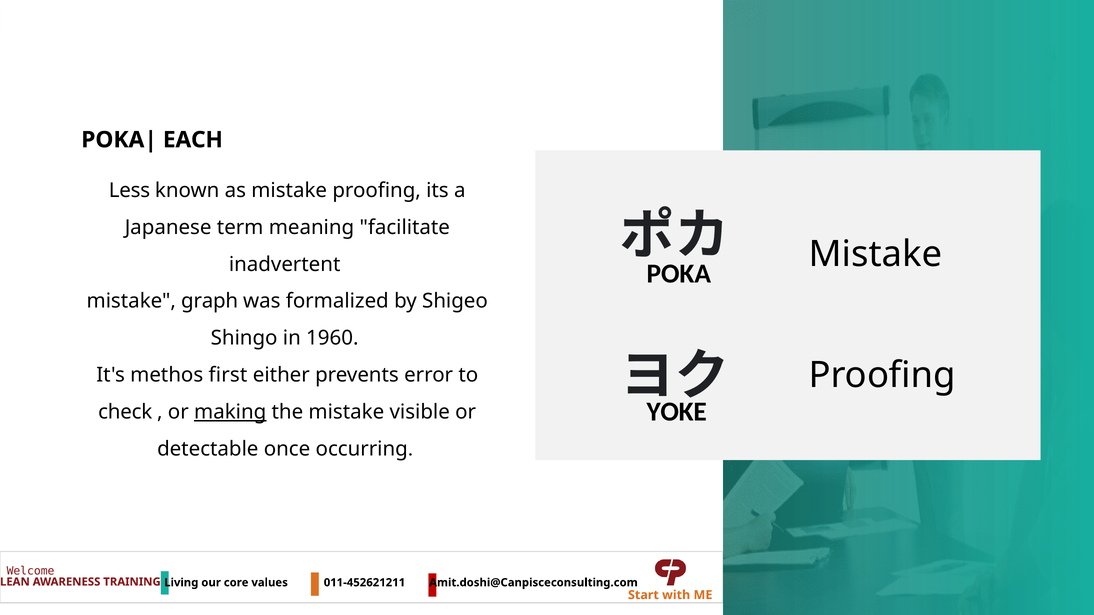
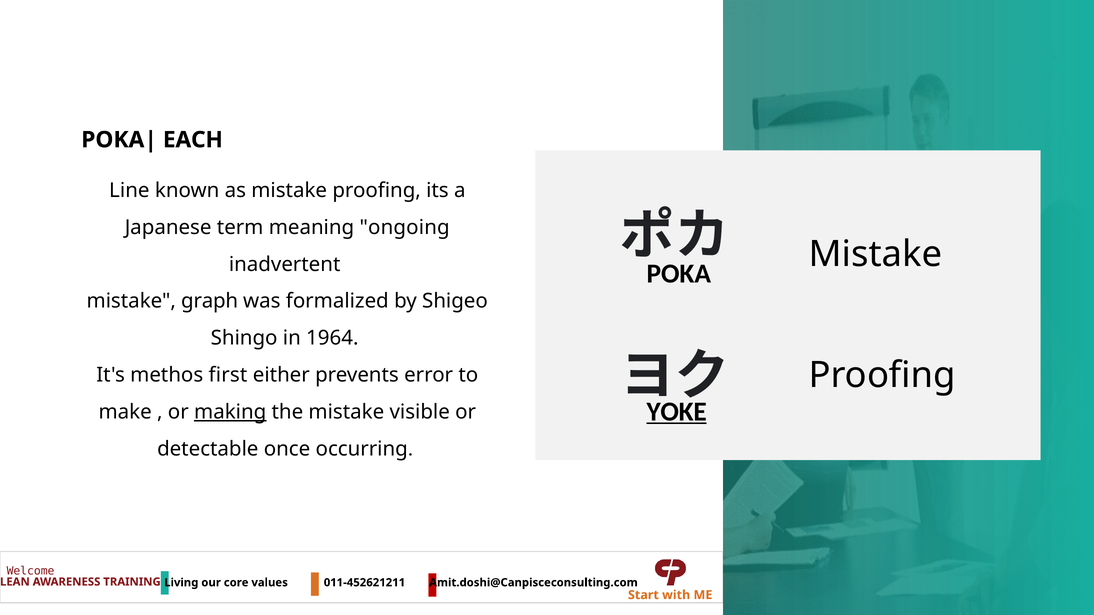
Less: Less -> Line (129, 191)
facilitate: facilitate -> ongoing (405, 227)
1960: 1960 -> 1964 (332, 338)
YOKE underline: none -> present (677, 412)
check: check -> make (125, 412)
